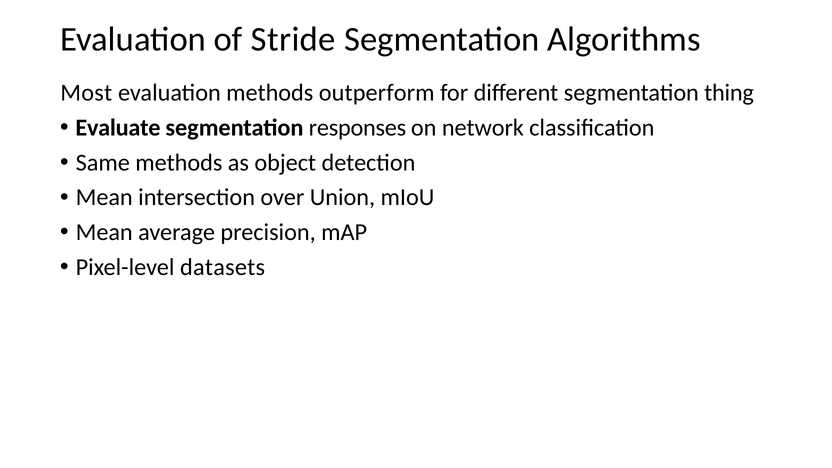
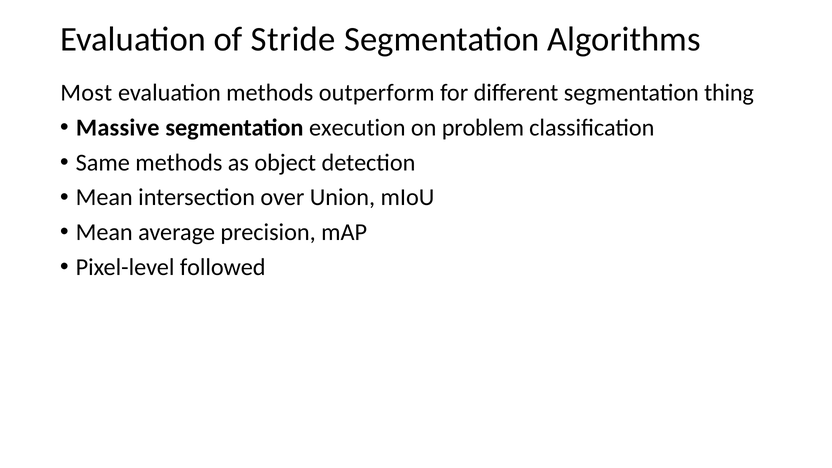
Evaluate: Evaluate -> Massive (118, 128)
responses: responses -> execution (357, 128)
network: network -> problem (483, 128)
datasets: datasets -> followed (223, 267)
